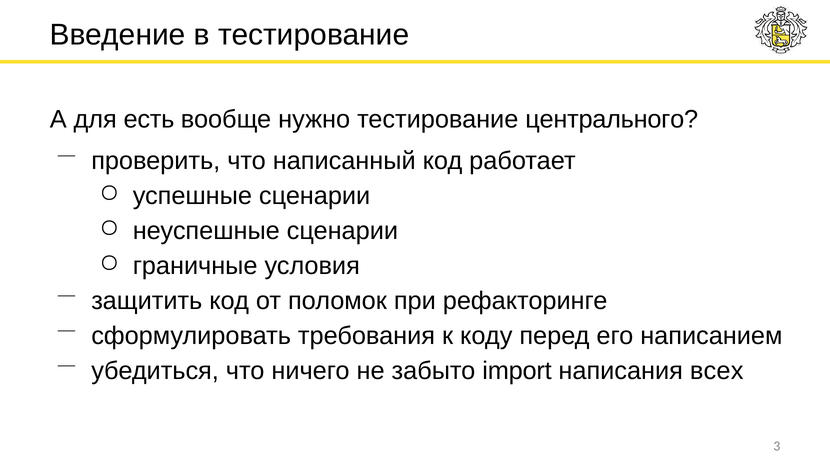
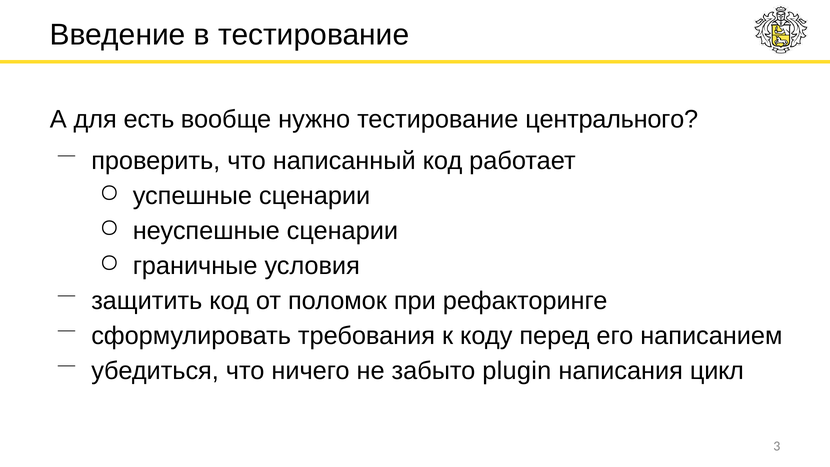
import: import -> plugin (517, 371)
всех: всех -> цикл (717, 371)
